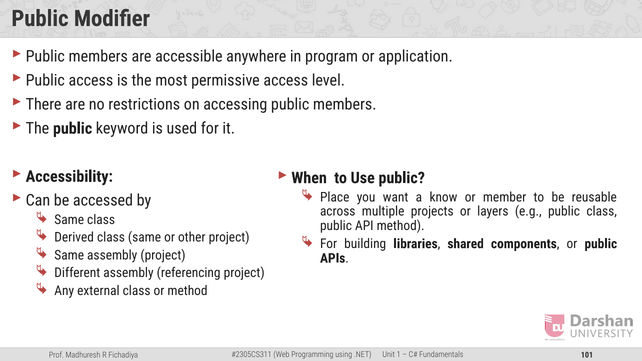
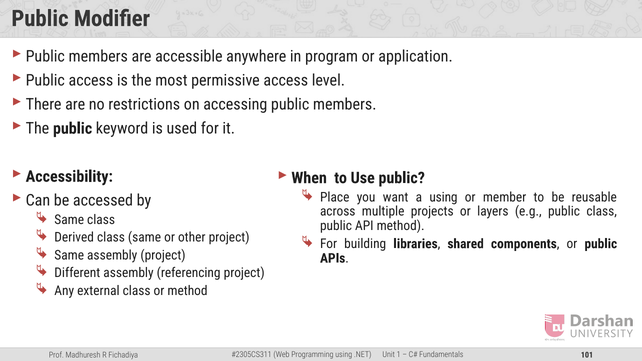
a know: know -> using (444, 197)
